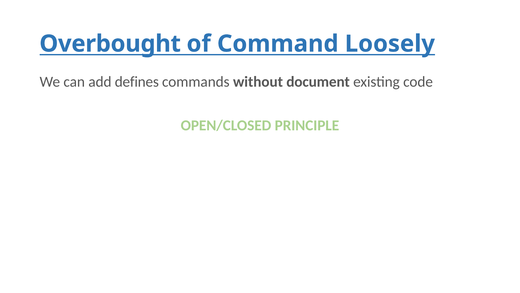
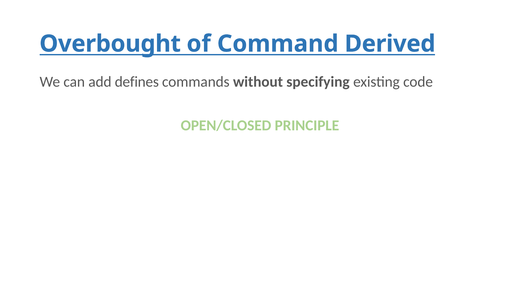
Loosely: Loosely -> Derived (390, 44)
document: document -> specifying (318, 82)
